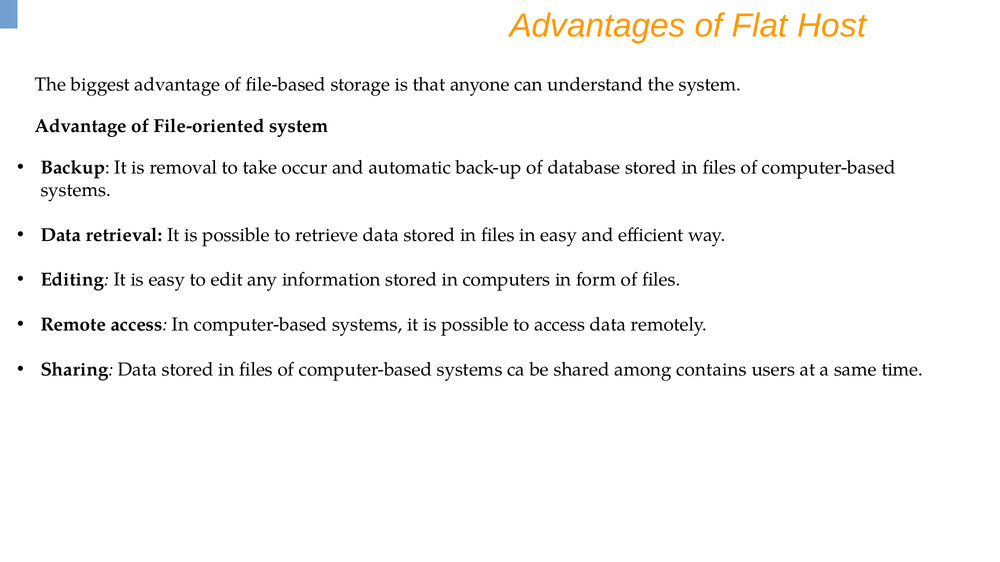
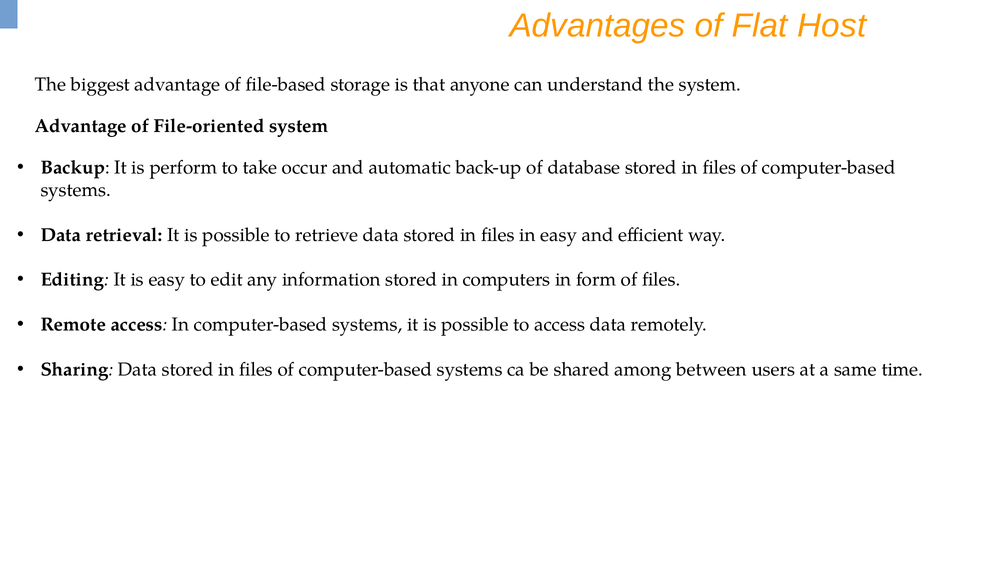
removal: removal -> perform (183, 168)
contains: contains -> between (712, 370)
